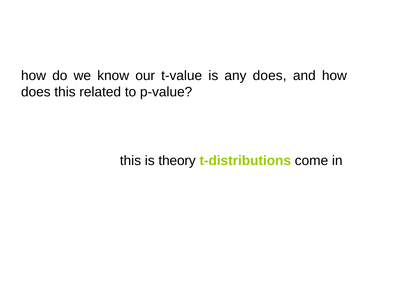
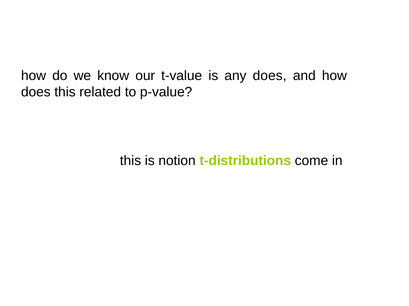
theory: theory -> notion (177, 161)
